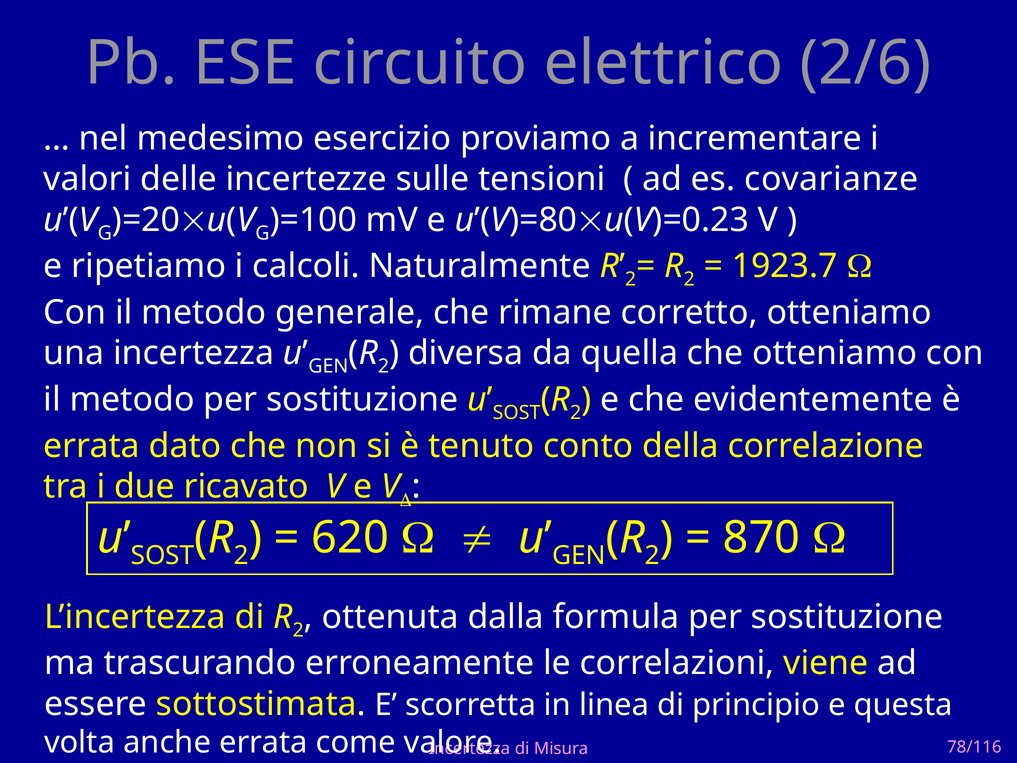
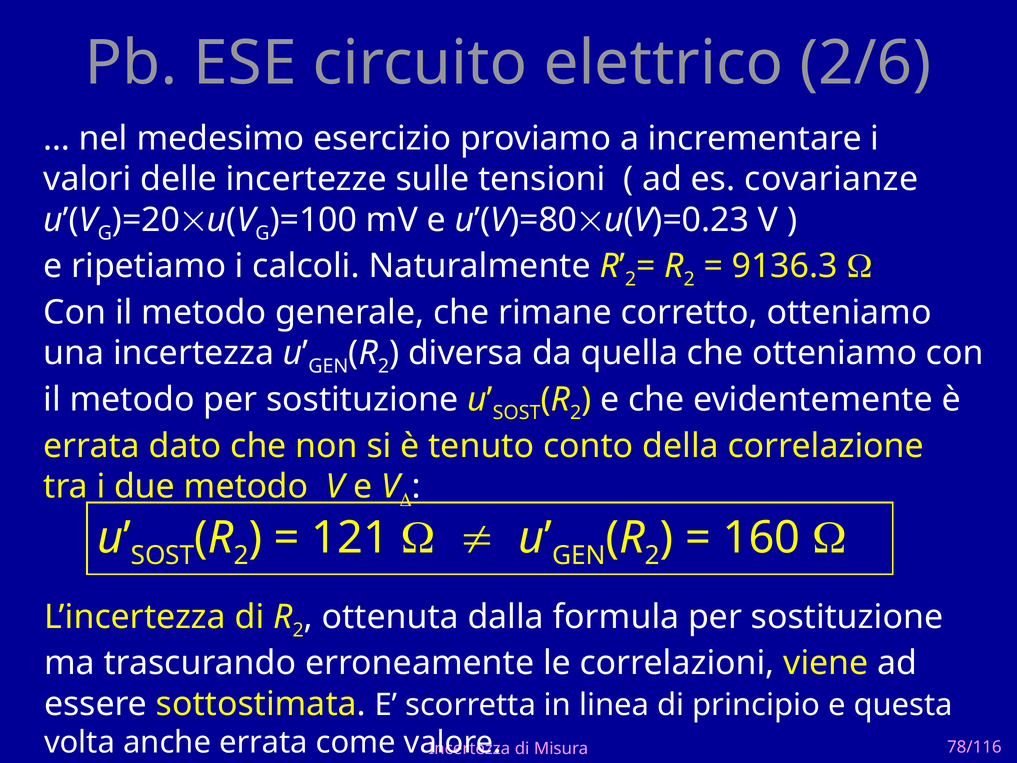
1923.7: 1923.7 -> 9136.3 (785, 266)
due ricavato: ricavato -> metodo (246, 486)
620: 620 -> 121 (350, 538)
870: 870 -> 160 (761, 538)
